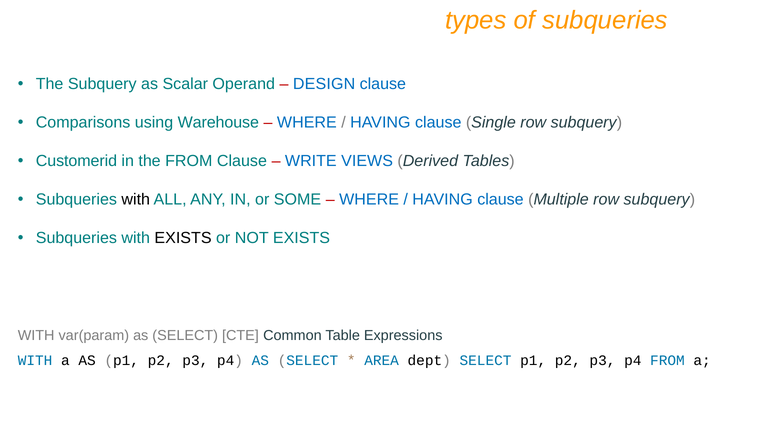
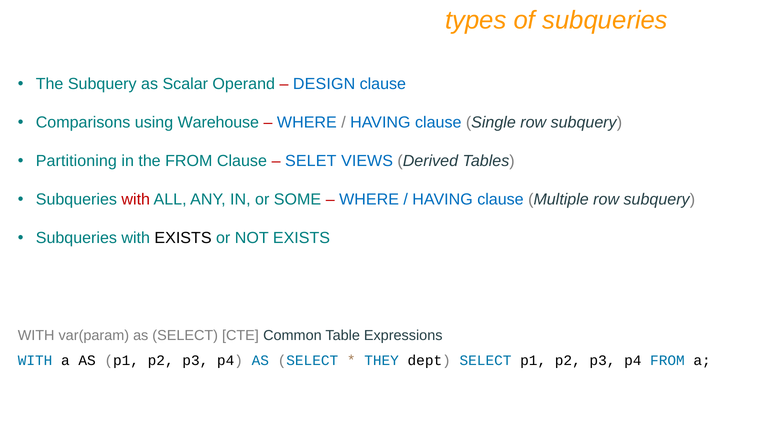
Customerid: Customerid -> Partitioning (76, 161)
WRITE: WRITE -> SELET (311, 161)
with colour: black -> red (136, 200)
AREA: AREA -> THEY (382, 361)
